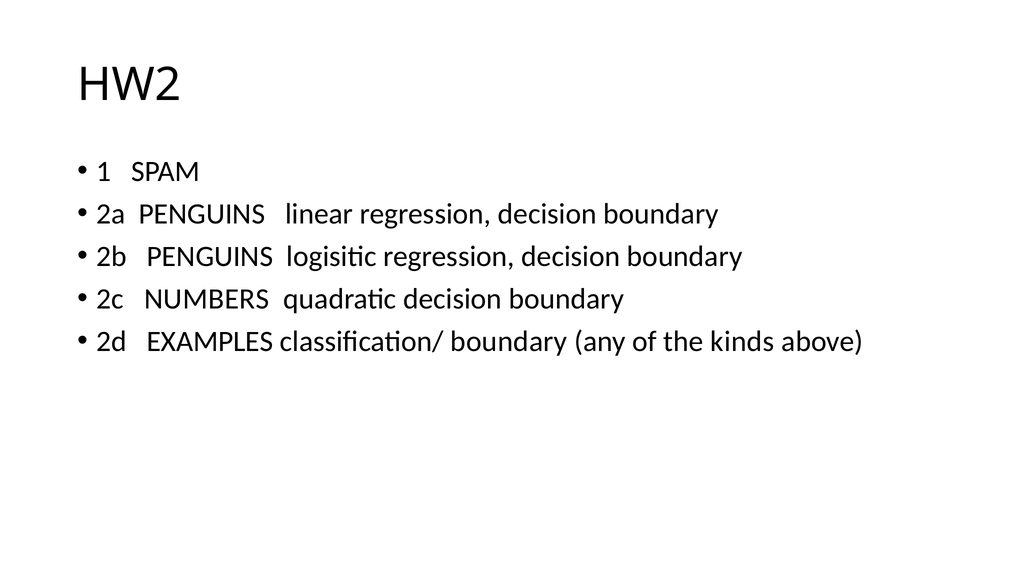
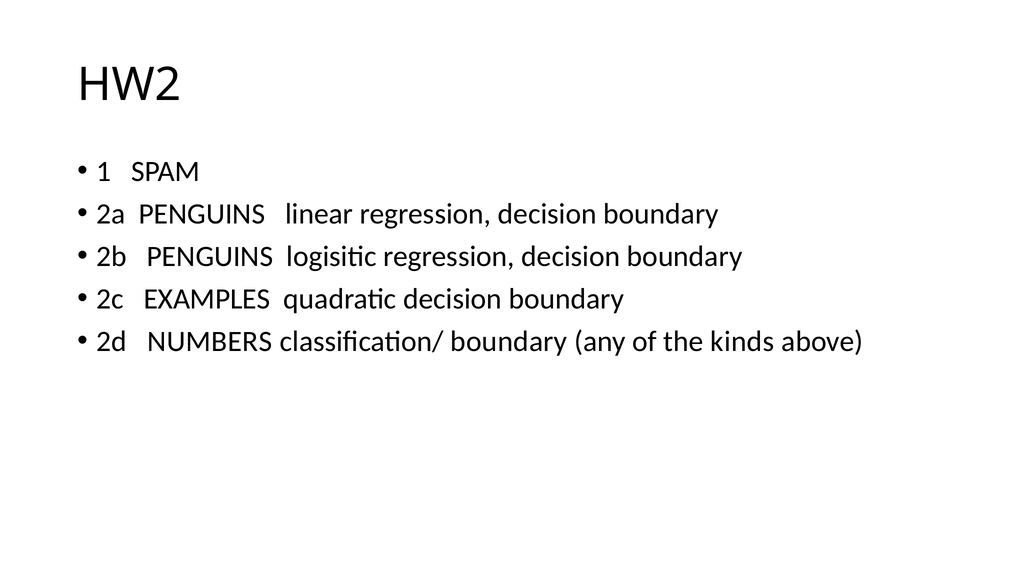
NUMBERS: NUMBERS -> EXAMPLES (207, 299)
EXAMPLES: EXAMPLES -> NUMBERS (210, 342)
